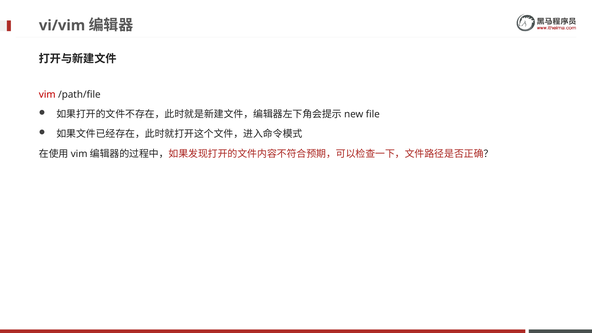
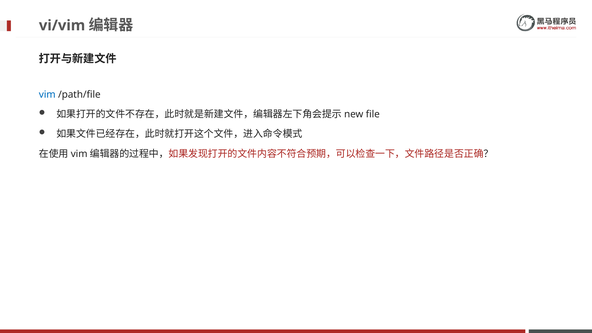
vim colour: red -> blue (47, 95)
